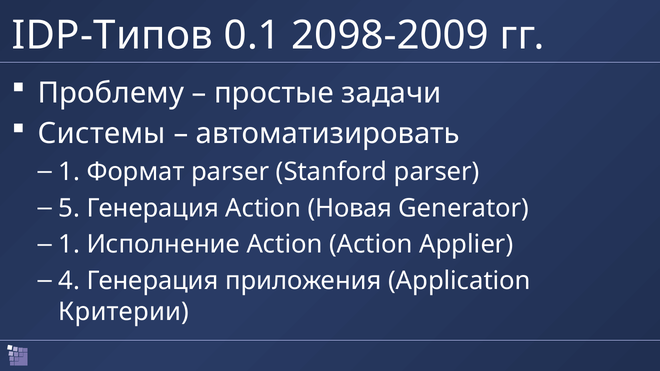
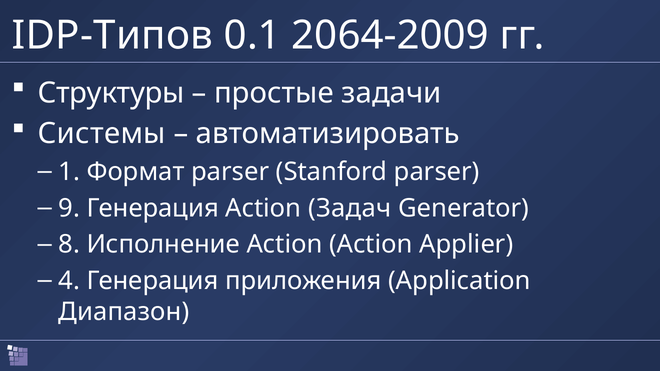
2098-2009: 2098-2009 -> 2064-2009 (390, 35)
Проблему: Проблему -> Структуры (111, 93)
5: 5 -> 9 (69, 208)
Новая: Новая -> Задач (350, 208)
1: 1 -> 8 (69, 245)
Критерии: Критерии -> Диапазон (124, 312)
